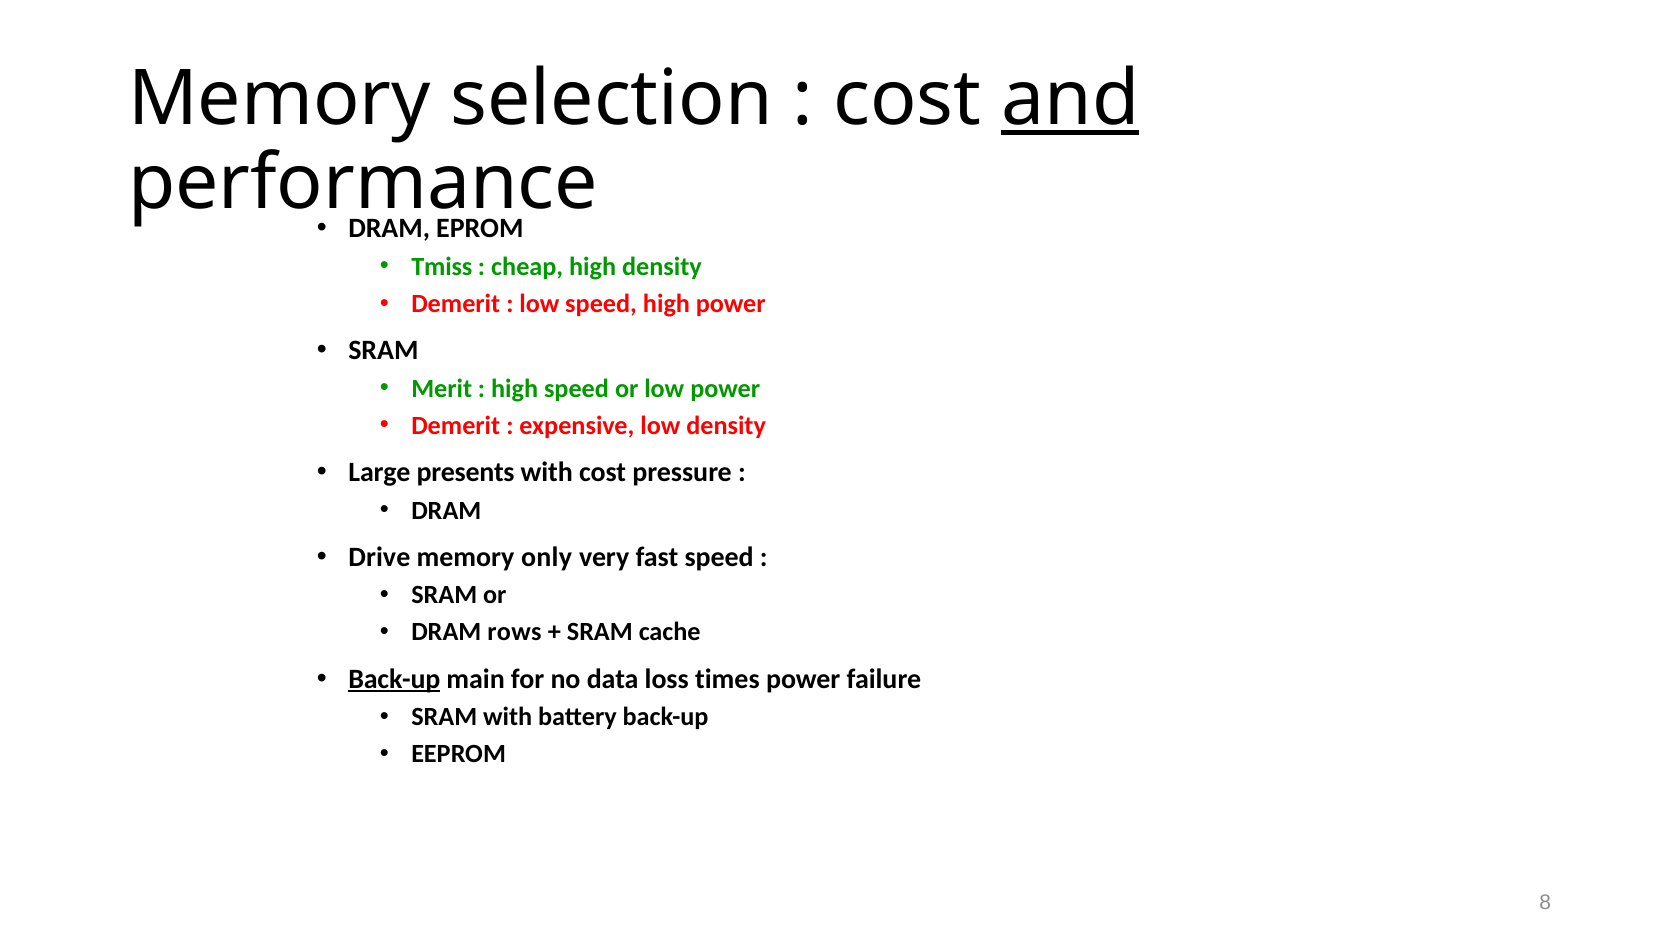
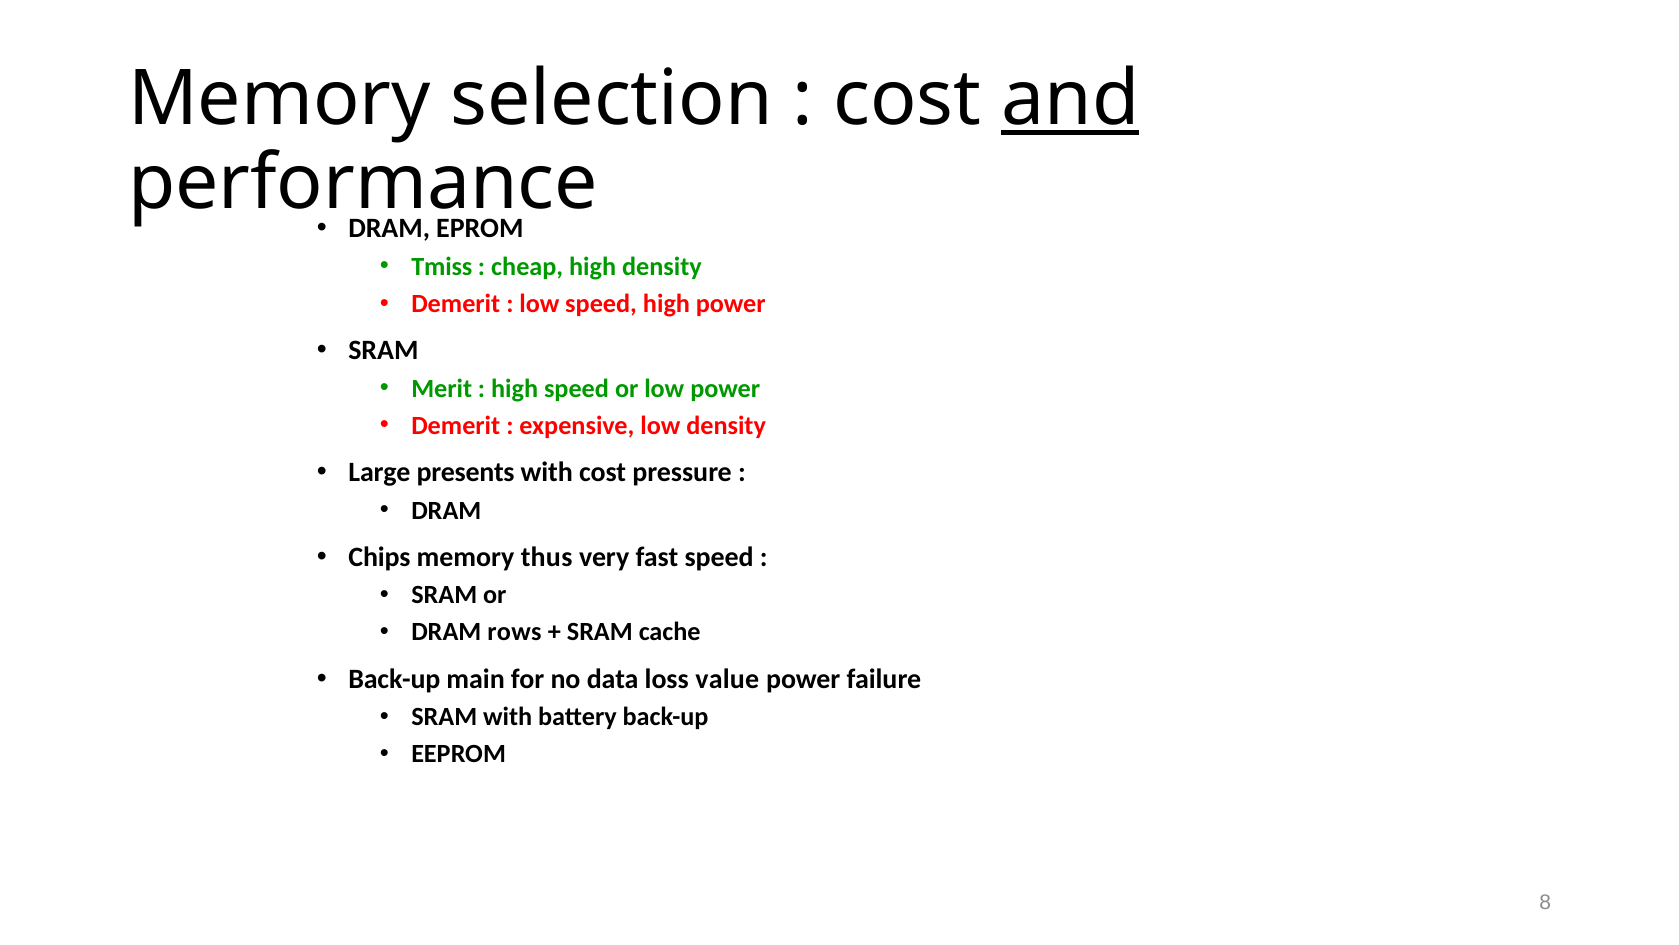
Drive: Drive -> Chips (379, 557)
only: only -> thus (547, 557)
Back-up underline: present -> none (394, 679)
times: times -> value (727, 679)
